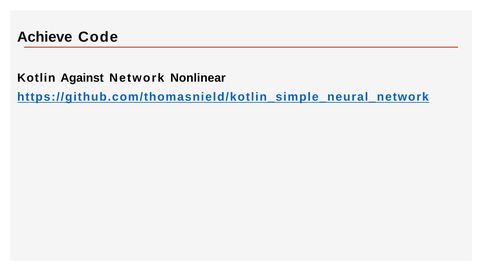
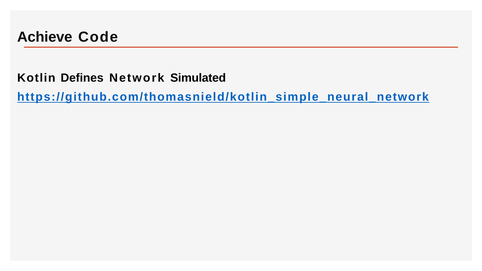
Against: Against -> Defines (82, 78)
Nonlinear: Nonlinear -> Simulated (198, 78)
